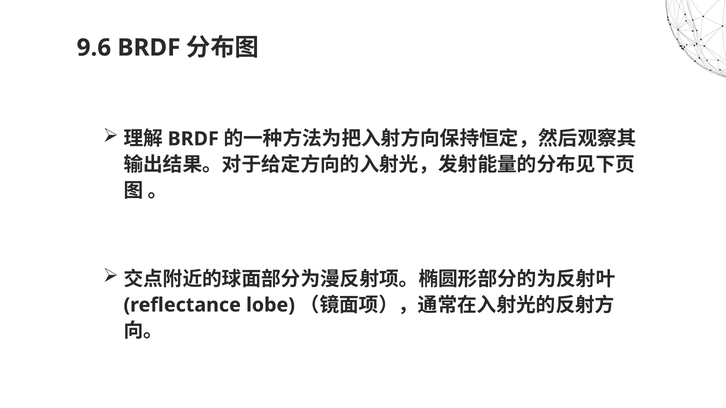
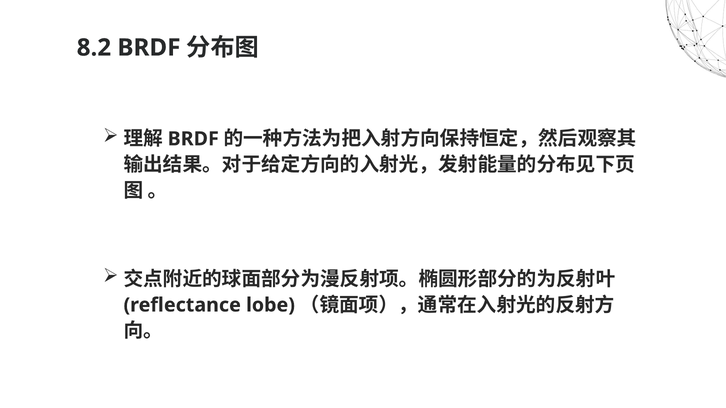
9.6: 9.6 -> 8.2 (94, 48)
